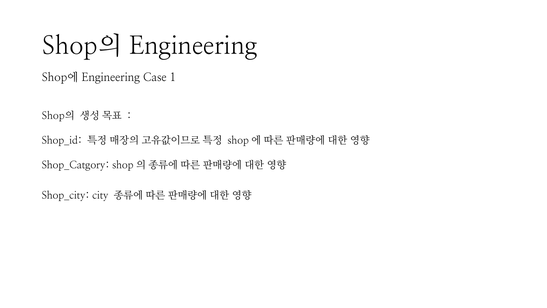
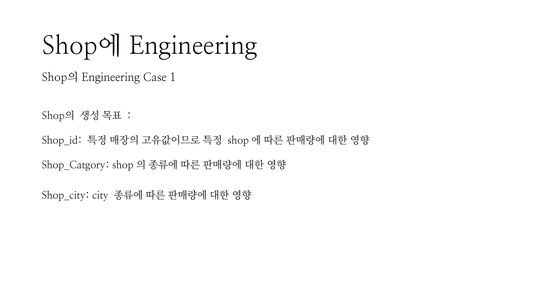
Shop의: Shop의 -> Shop에 (82, 46)
Shop에: Shop에 -> Shop의 (60, 77)
